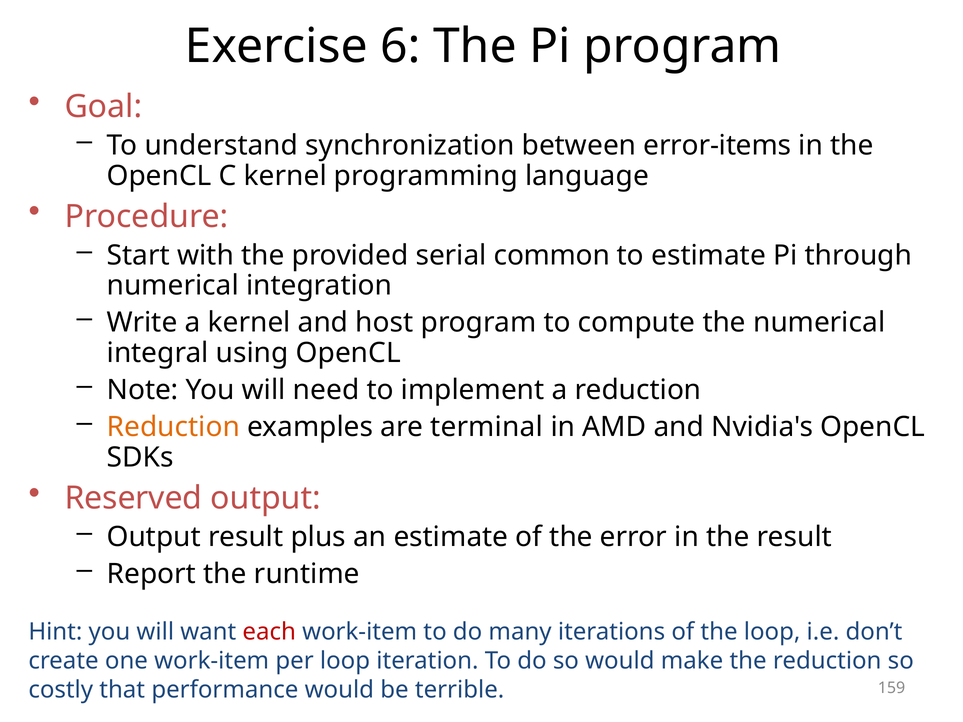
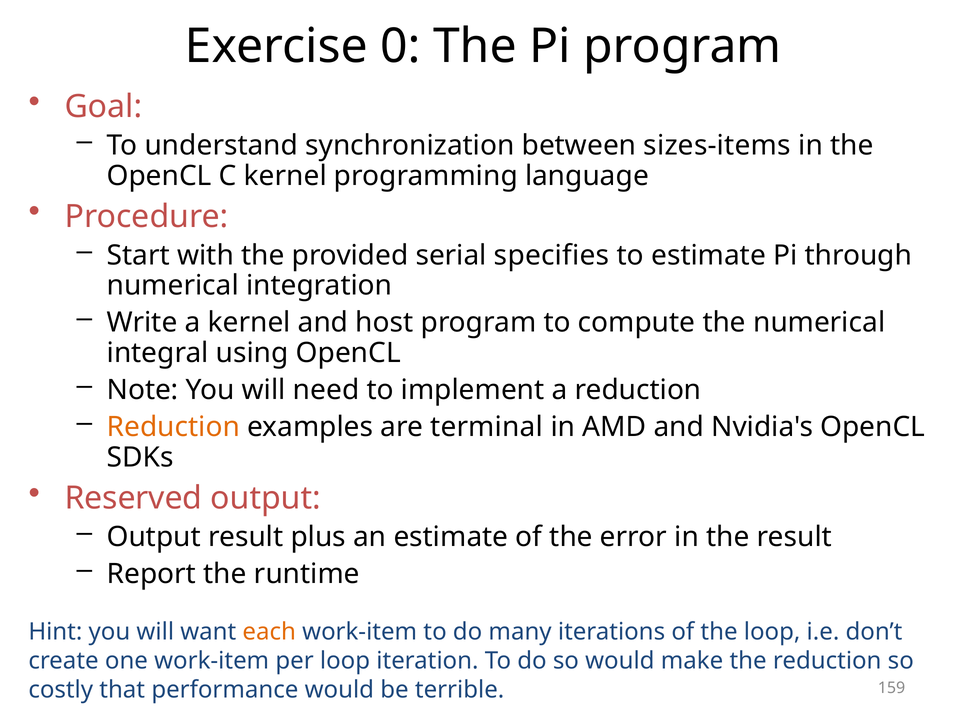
6: 6 -> 0 (400, 46)
error-items: error-items -> sizes-items (717, 146)
common: common -> specifies (552, 255)
each colour: red -> orange (269, 632)
